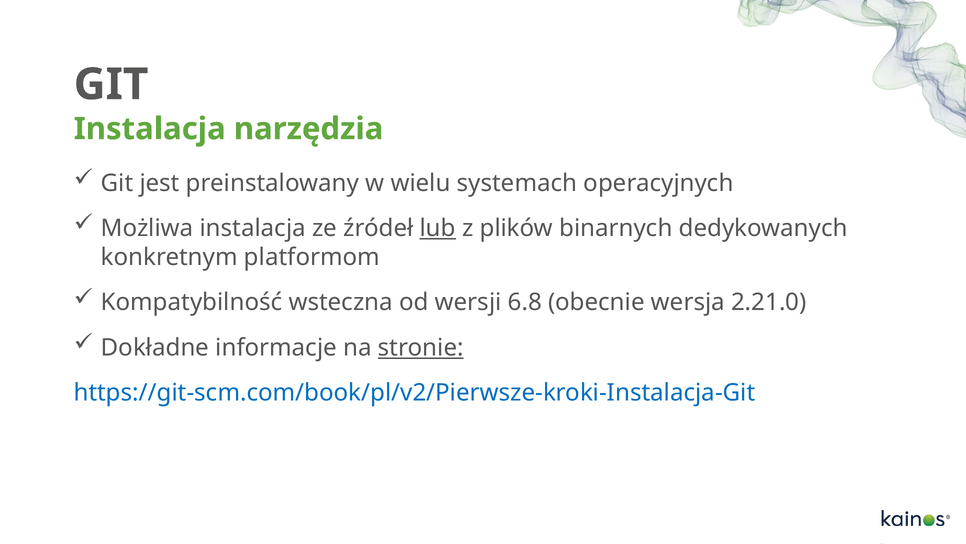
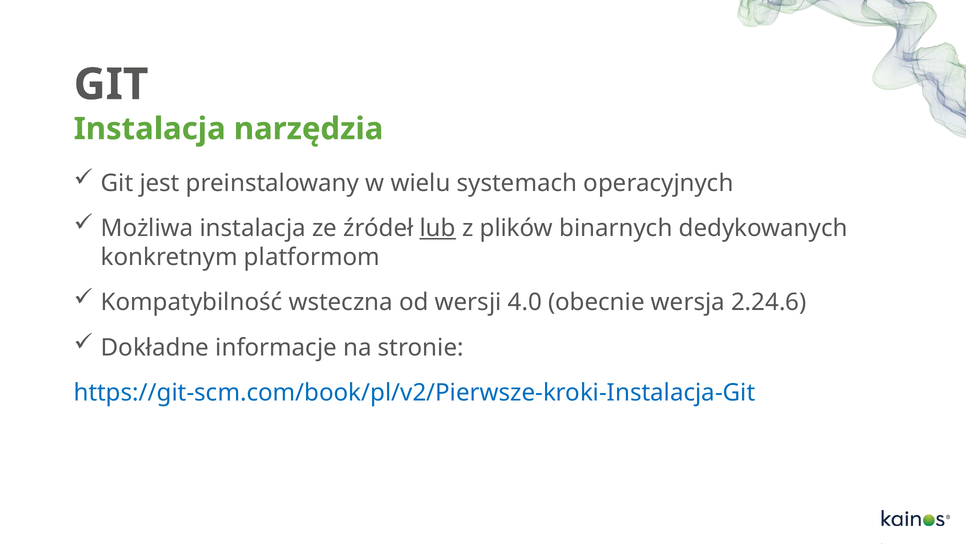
6.8: 6.8 -> 4.0 (525, 302)
2.21.0: 2.21.0 -> 2.24.6 (769, 302)
stronie underline: present -> none (421, 347)
